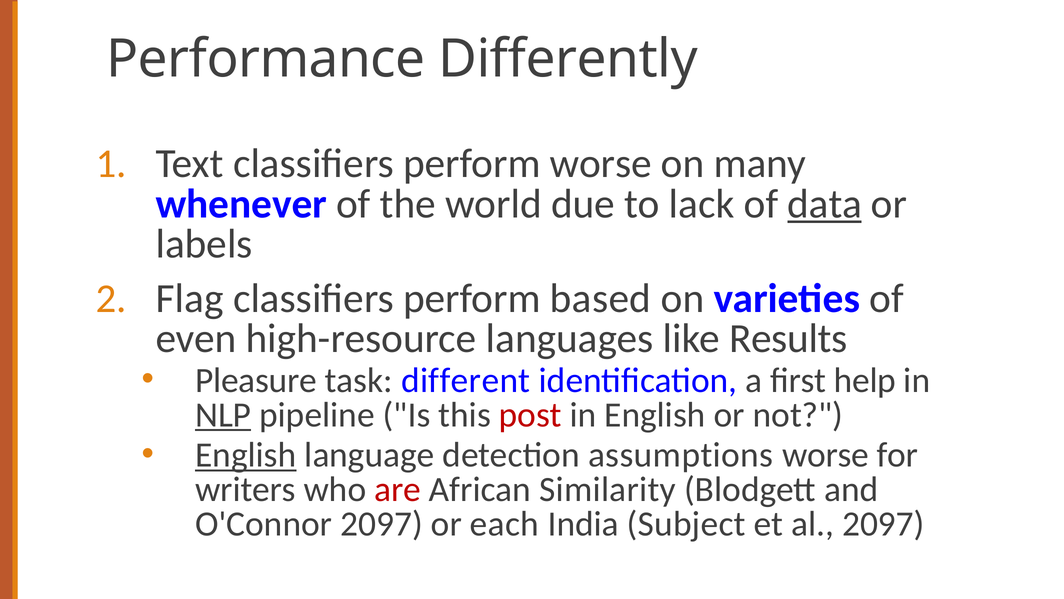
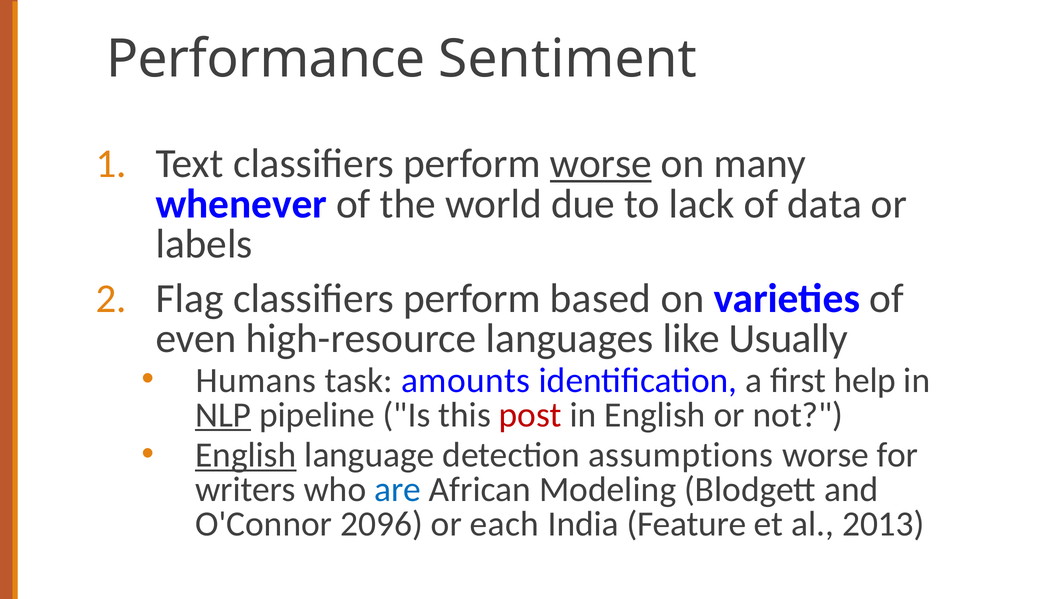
Differently: Differently -> Sentiment (568, 59)
worse underline: none -> present (601, 164)
data underline: present -> none (825, 204)
Results: Results -> Usually (788, 339)
Pleasure: Pleasure -> Humans (256, 380)
different: different -> amounts (466, 380)
are colour: red -> blue (398, 489)
Similarity: Similarity -> Modeling (608, 489)
O'Connor 2097: 2097 -> 2096 (382, 524)
Subject: Subject -> Feature (686, 524)
al 2097: 2097 -> 2013 (883, 524)
